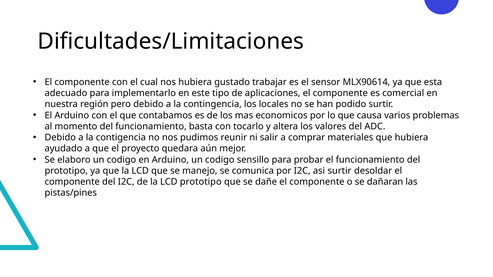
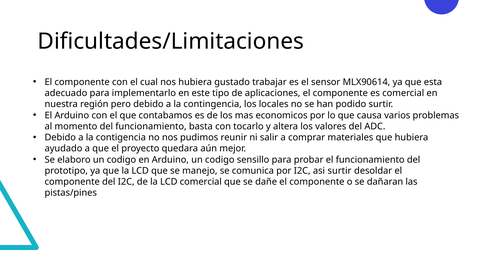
LCD prototipo: prototipo -> comercial (201, 182)
